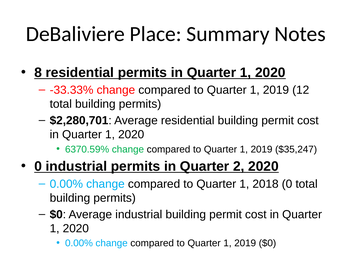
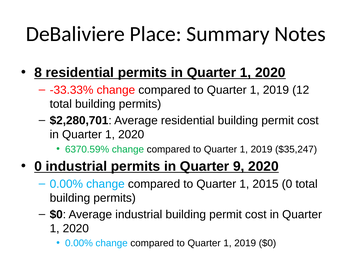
2: 2 -> 9 (239, 166)
2018: 2018 -> 2015 (266, 184)
